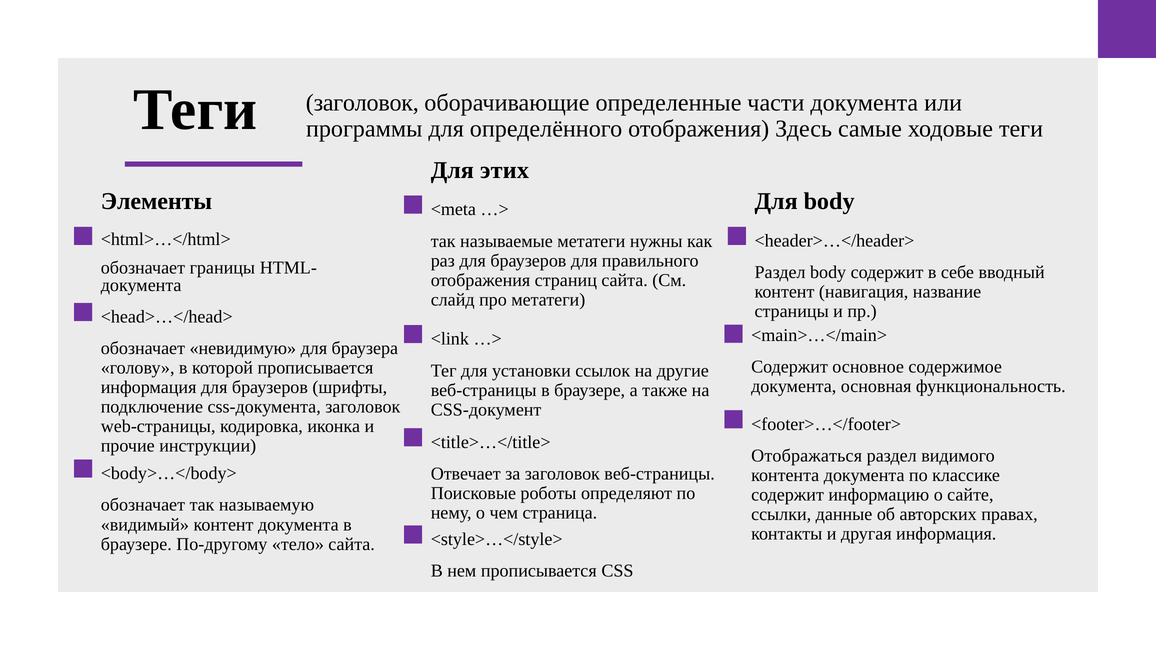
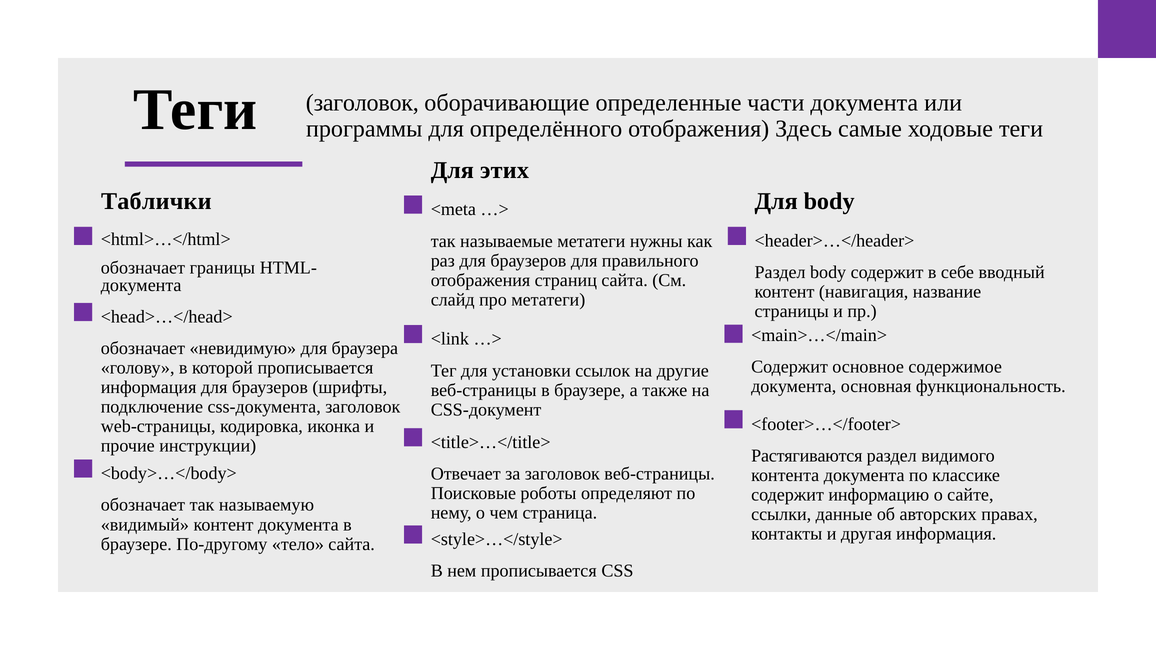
Элементы: Элементы -> Таблички (156, 201)
Отображаться: Отображаться -> Растягиваются (807, 456)
